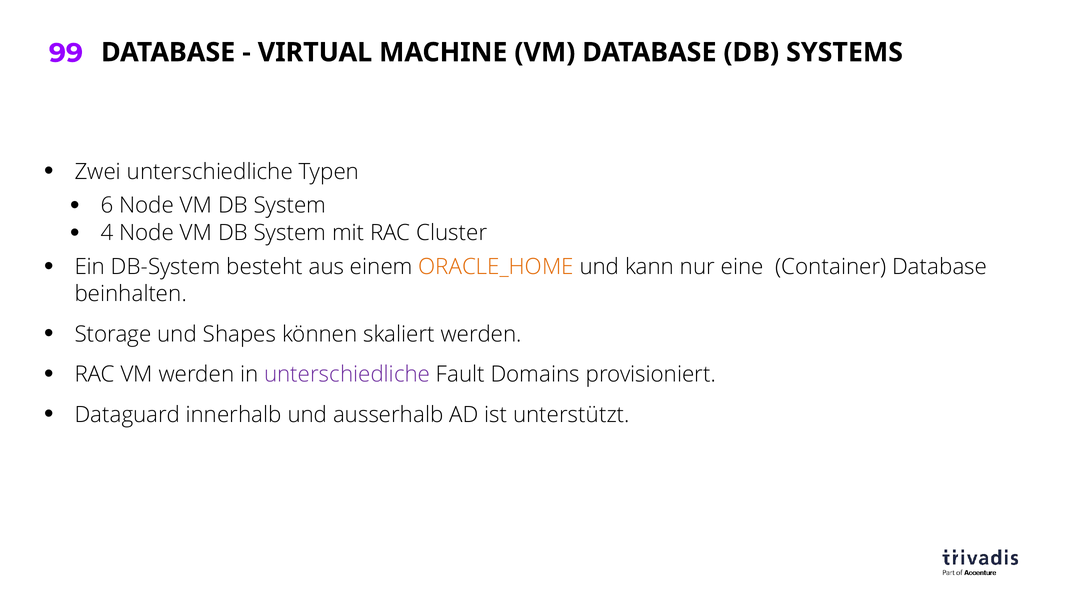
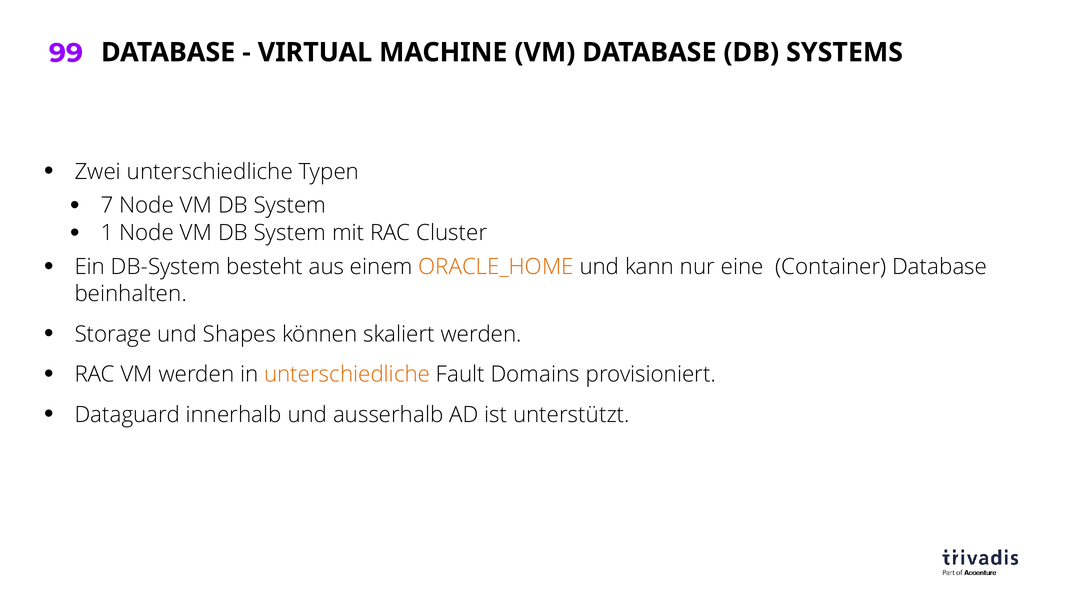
6: 6 -> 7 (107, 205)
4: 4 -> 1 (107, 233)
unterschiedliche colour: purple -> orange (347, 374)
